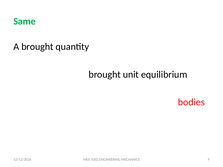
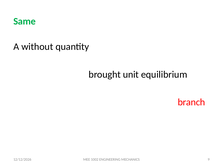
A brought: brought -> without (37, 47)
bodies: bodies -> branch (191, 102)
